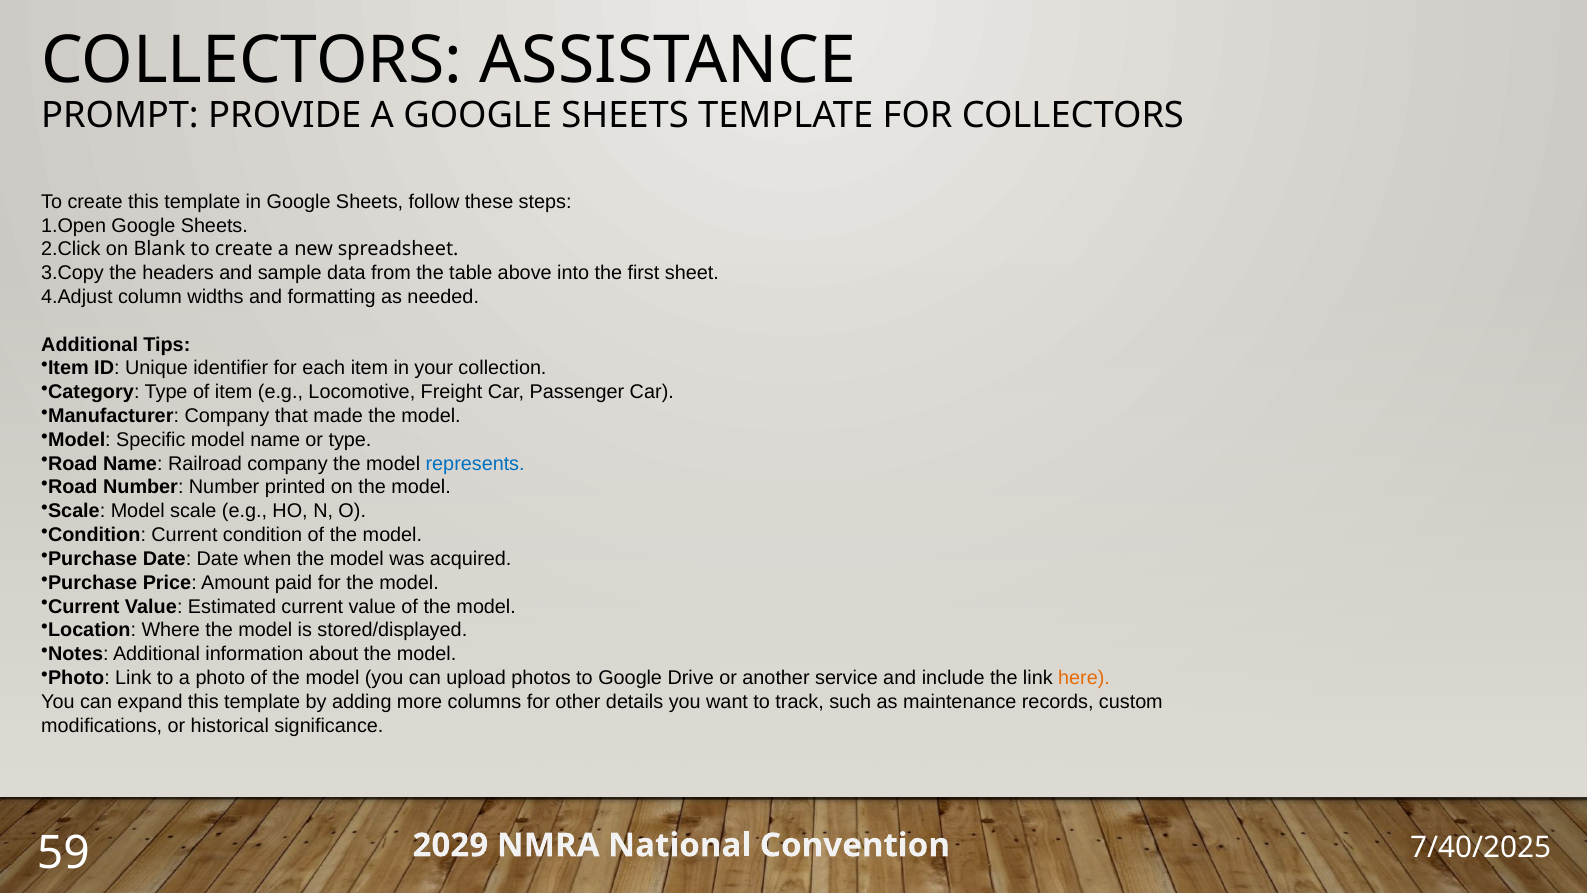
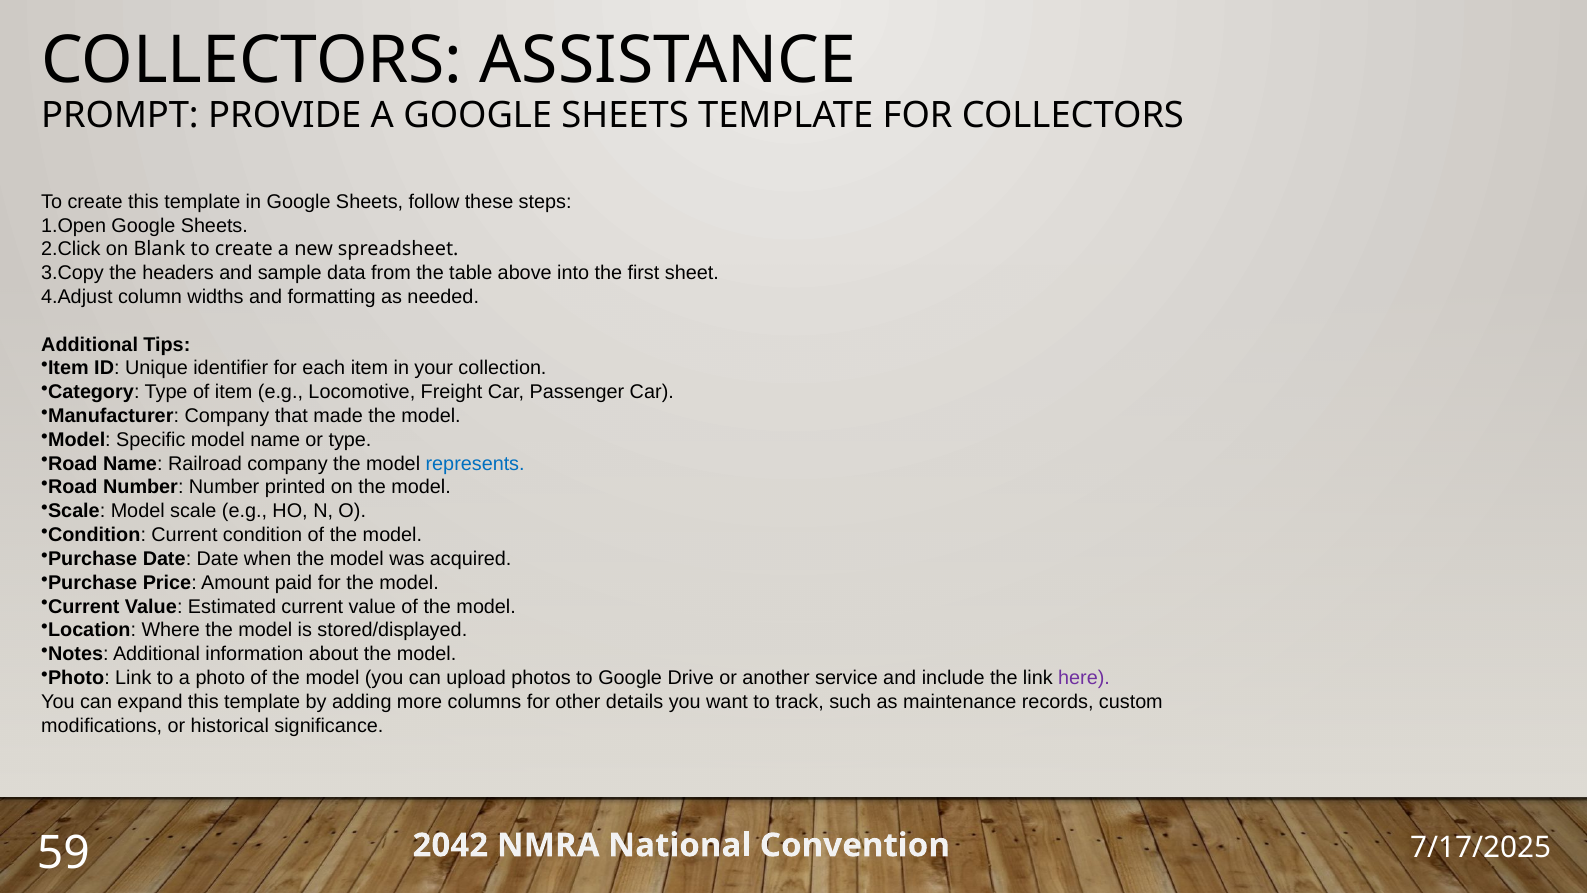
here colour: orange -> purple (1084, 678)
7/40/2025: 7/40/2025 -> 7/17/2025 (1481, 848)
2029: 2029 -> 2042 (450, 845)
